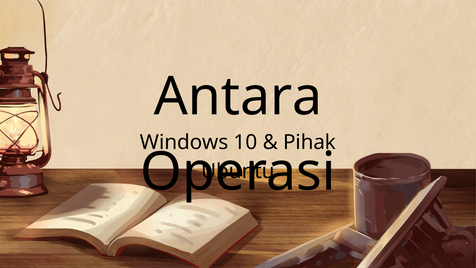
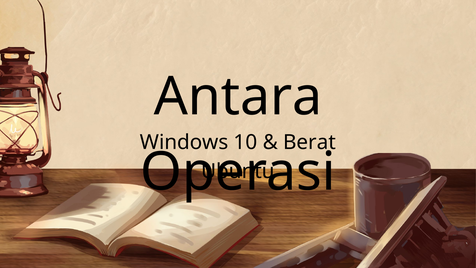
Pihak: Pihak -> Berat (310, 142)
